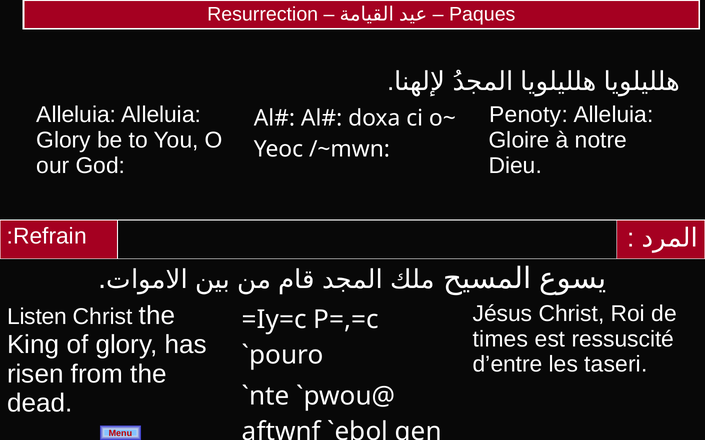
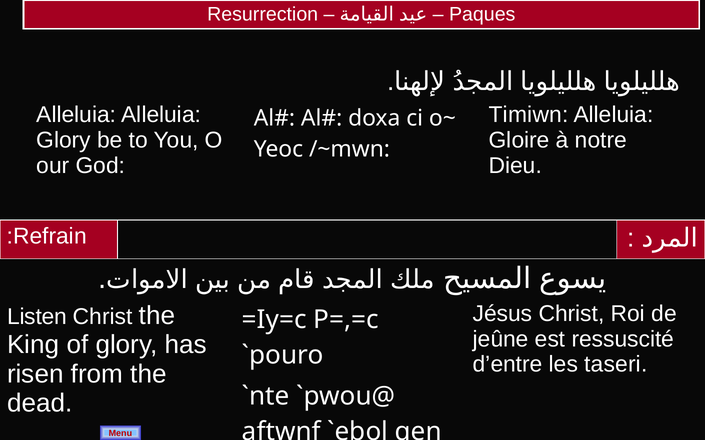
Penoty: Penoty -> Timiwn (529, 115)
times: times -> jeûne (501, 339)
